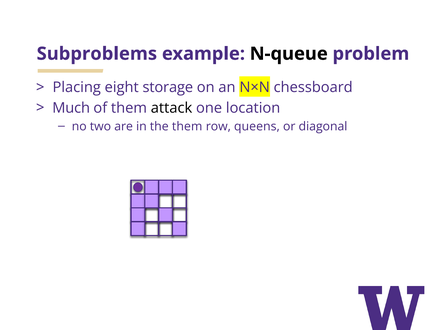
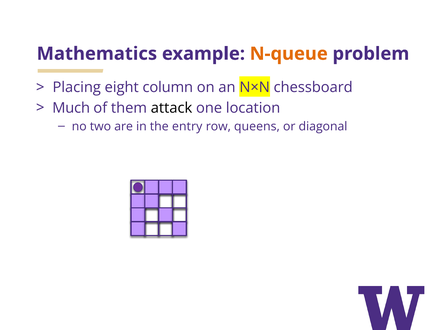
Subproblems: Subproblems -> Mathematics (97, 54)
N-queue colour: black -> orange (289, 54)
storage: storage -> column (168, 87)
the them: them -> entry (187, 126)
